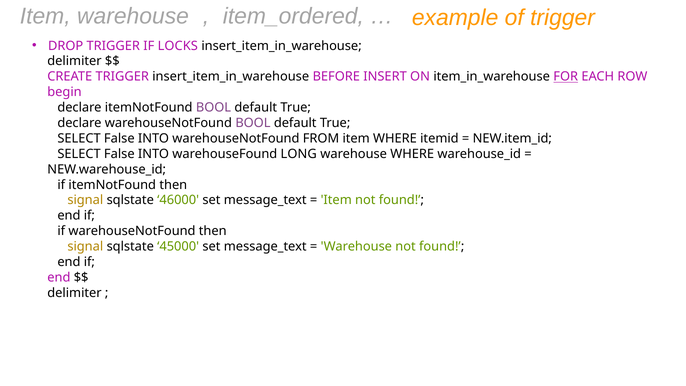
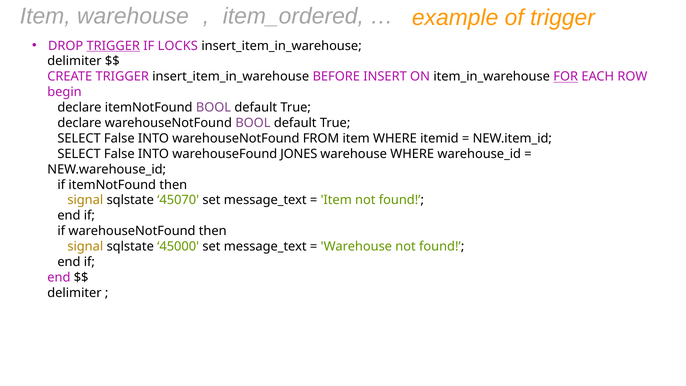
TRIGGER underline: none -> present (113, 46)
LONG: LONG -> JONES (299, 154)
46000: 46000 -> 45070 (178, 200)
